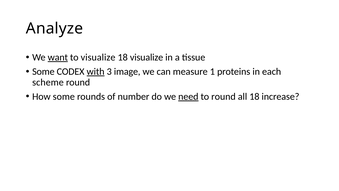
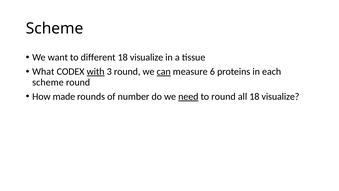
Analyze: Analyze -> Scheme (55, 28)
want underline: present -> none (58, 57)
to visualize: visualize -> different (98, 57)
Some: Some -> What (43, 72)
3 image: image -> round (127, 72)
can underline: none -> present (164, 72)
1: 1 -> 6 (212, 72)
How some: some -> made (64, 96)
all 18 increase: increase -> visualize (280, 96)
